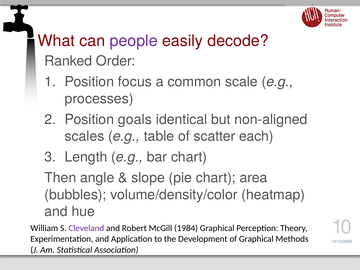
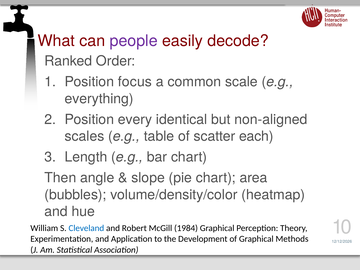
processes: processes -> everything (99, 99)
goals: goals -> every (135, 119)
Cleveland colour: purple -> blue (86, 228)
